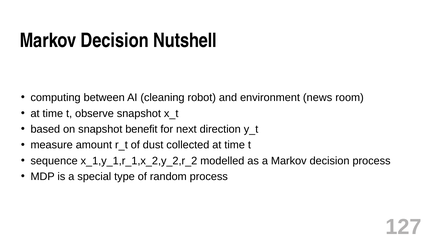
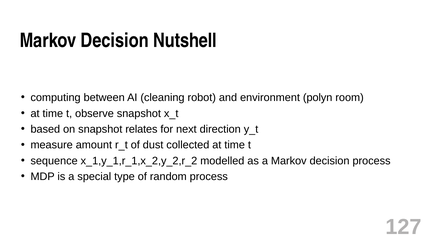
news: news -> polyn (318, 97)
benefit: benefit -> relates (141, 129)
